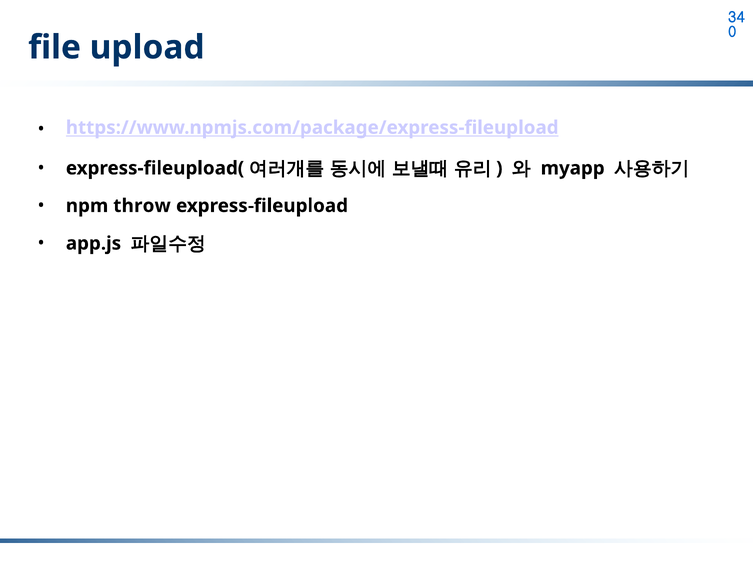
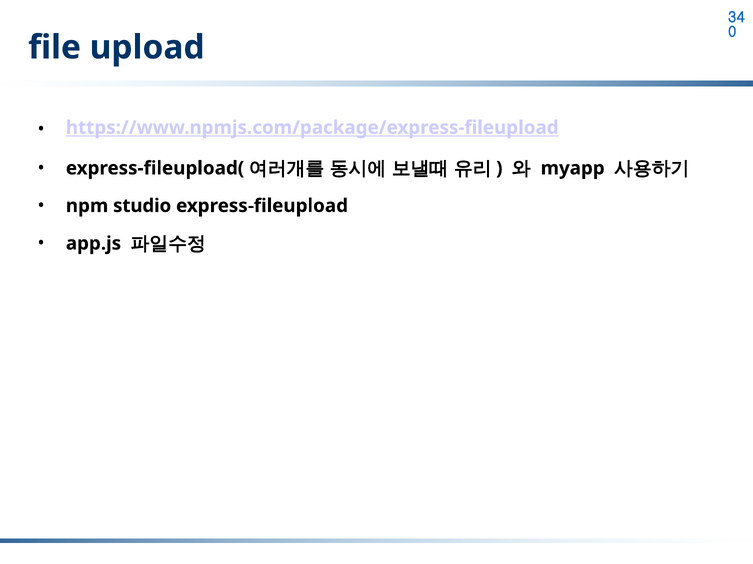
throw: throw -> studio (142, 206)
